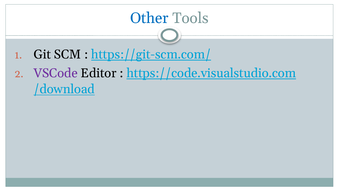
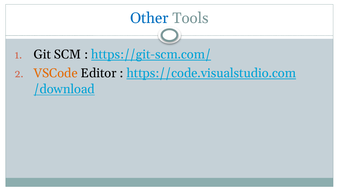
VSCode colour: purple -> orange (56, 73)
